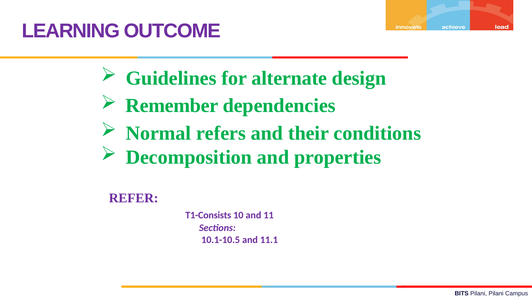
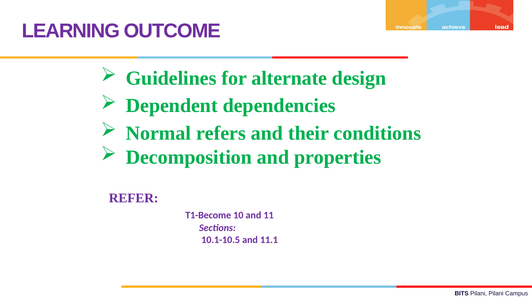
Remember: Remember -> Dependent (172, 106)
T1-Consists: T1-Consists -> T1-Become (208, 215)
